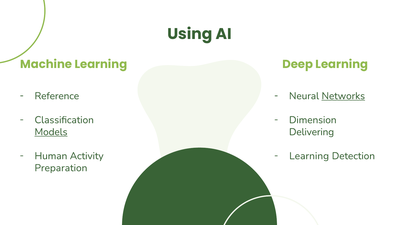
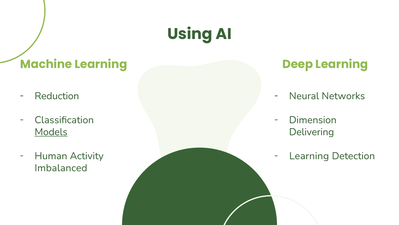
Reference: Reference -> Reduction (57, 96)
Networks underline: present -> none (343, 96)
Preparation: Preparation -> Imbalanced (61, 168)
